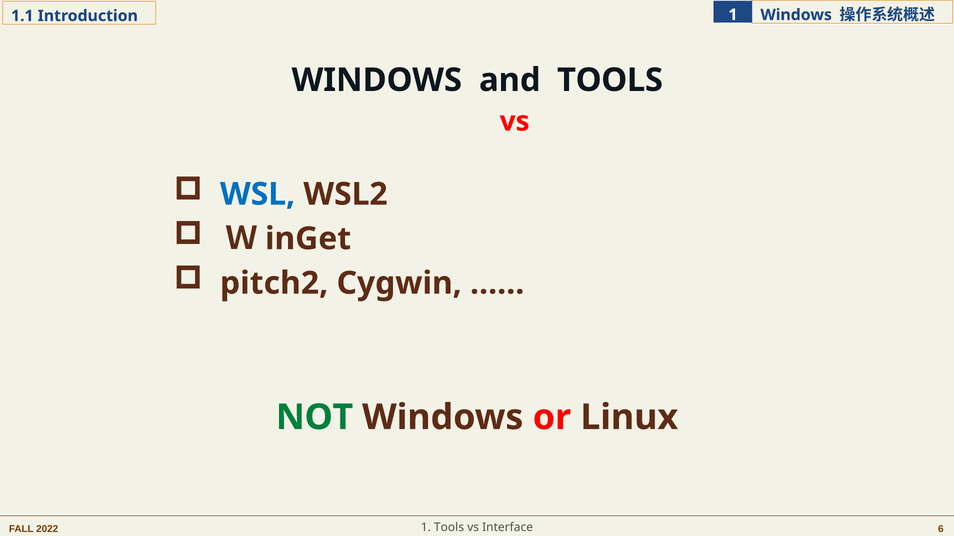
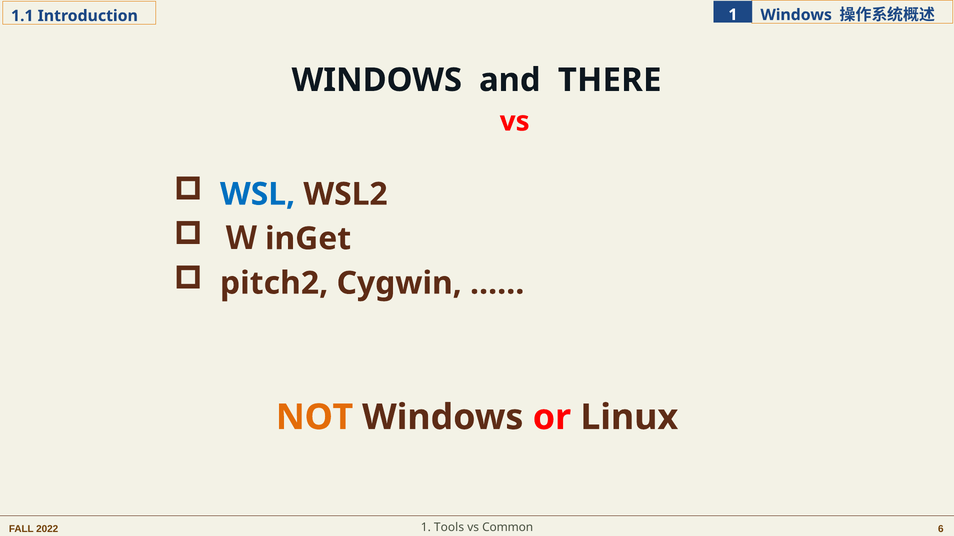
and TOOLS: TOOLS -> THERE (610, 80)
NOT colour: green -> orange (315, 418)
Interface: Interface -> Common (508, 528)
